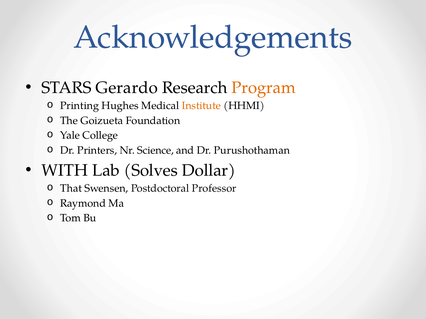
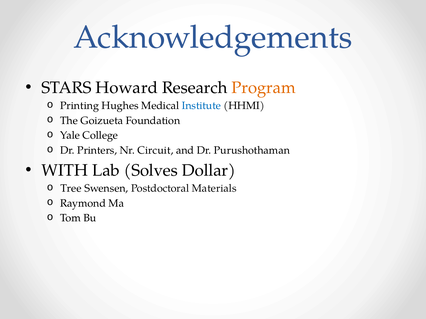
Gerardo: Gerardo -> Howard (127, 88)
Institute colour: orange -> blue (201, 106)
Science: Science -> Circuit (155, 151)
That: That -> Tree (71, 189)
Professor: Professor -> Materials (214, 189)
